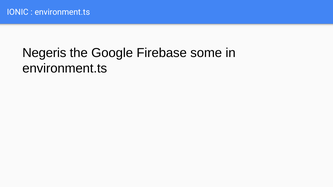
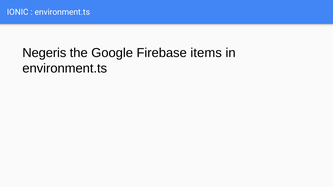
some: some -> items (206, 53)
